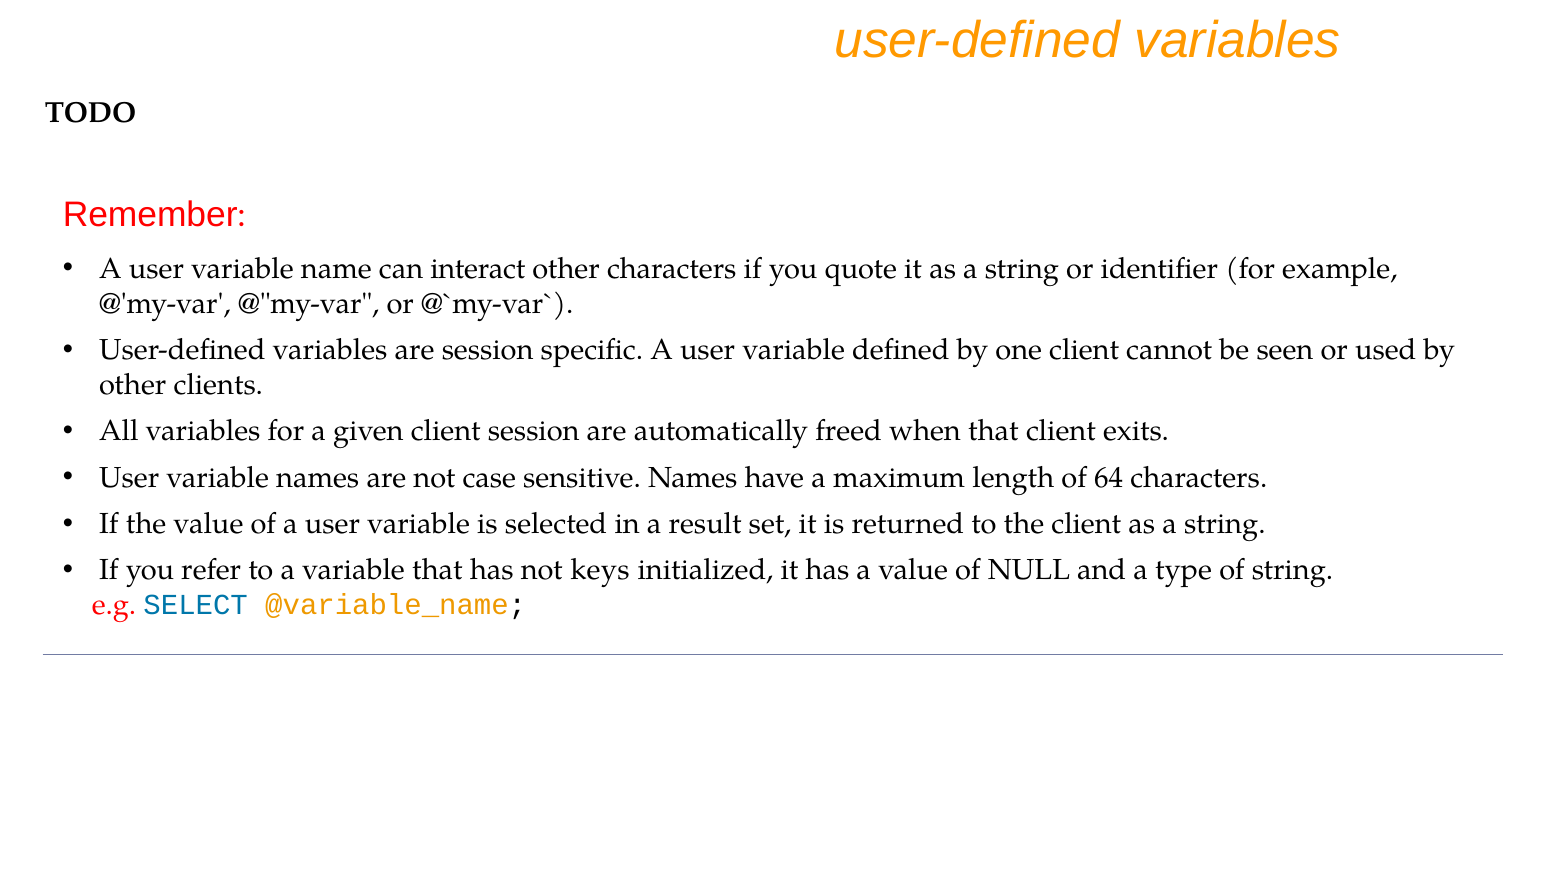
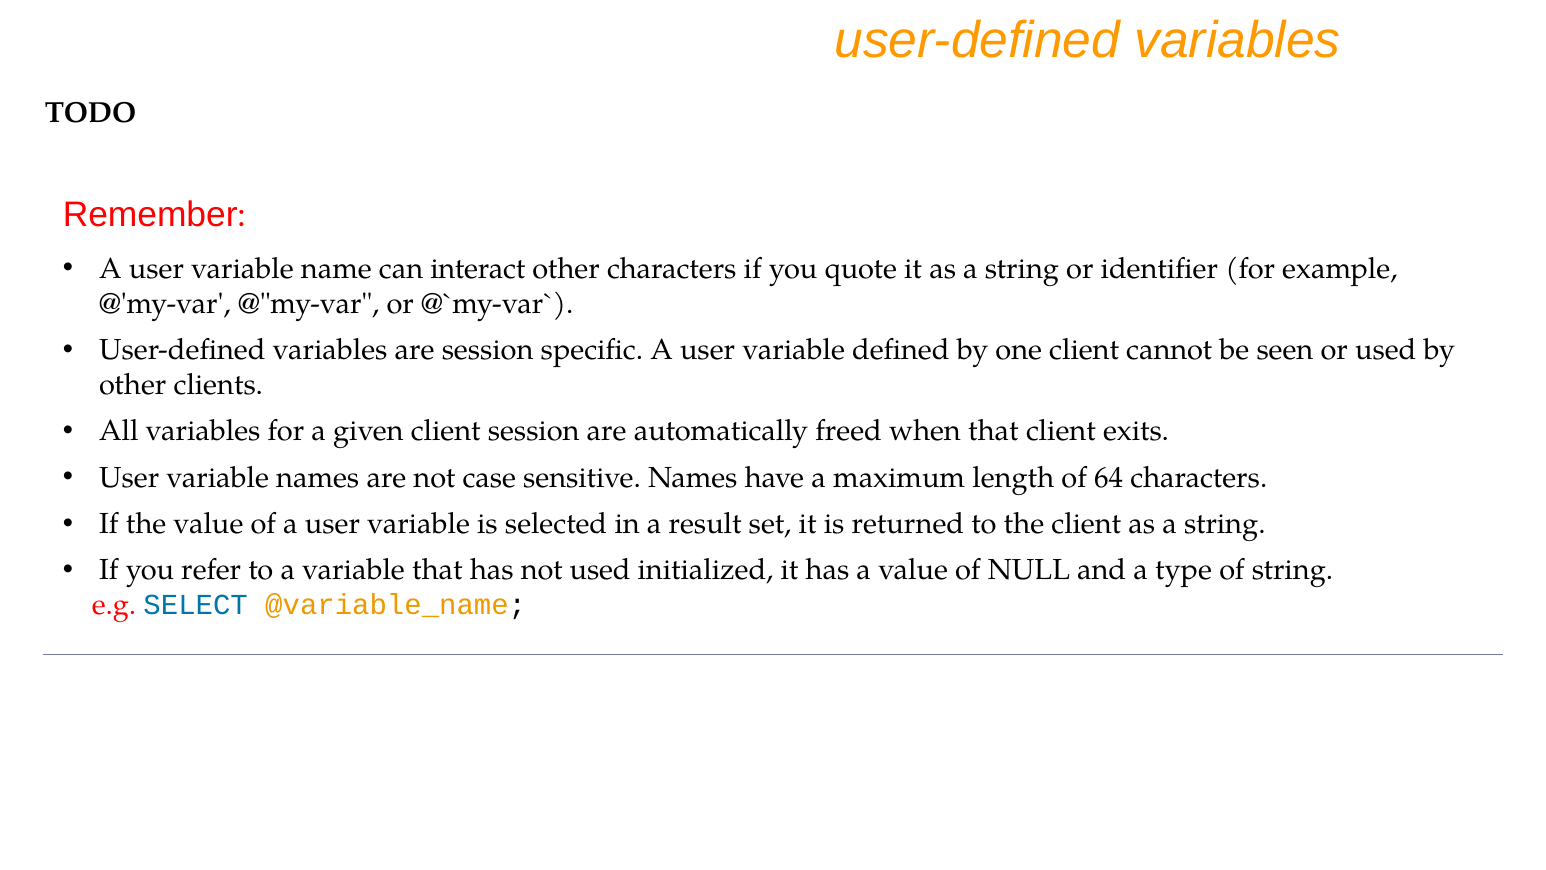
not keys: keys -> used (600, 570)
